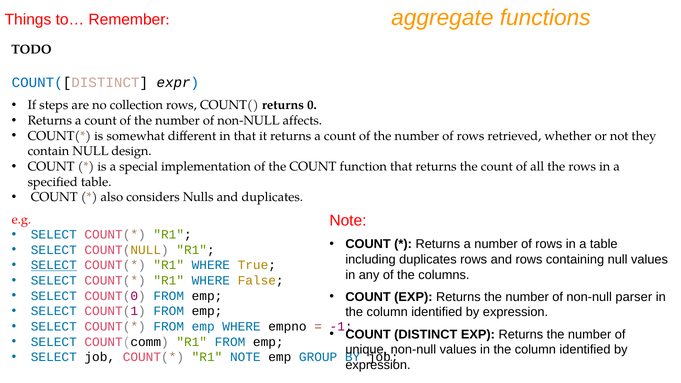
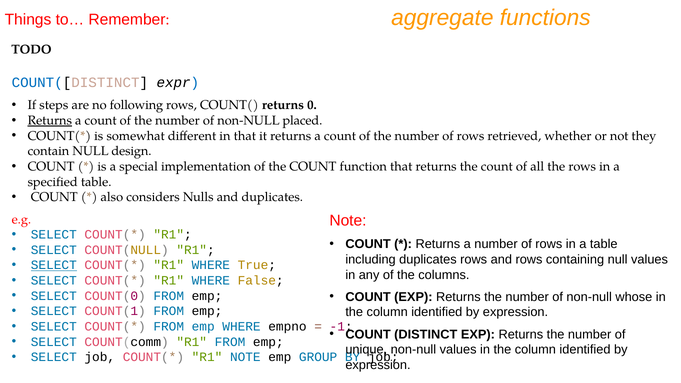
collection: collection -> following (136, 105)
Returns underline: none -> present (50, 121)
affects: affects -> placed (302, 121)
parser: parser -> whose (634, 297)
